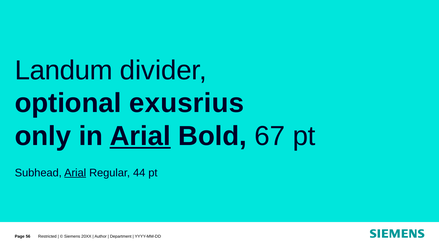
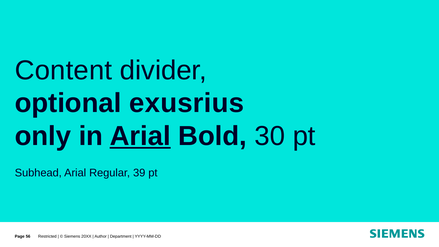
Landum: Landum -> Content (63, 70)
67: 67 -> 30 (270, 136)
Arial underline: present -> none (75, 173)
44: 44 -> 39 (139, 173)
